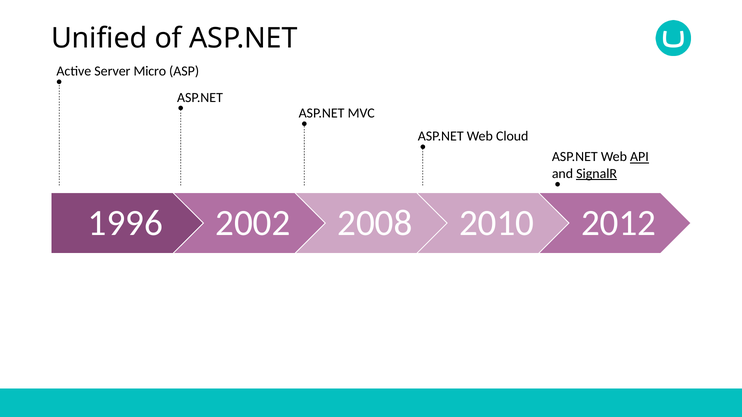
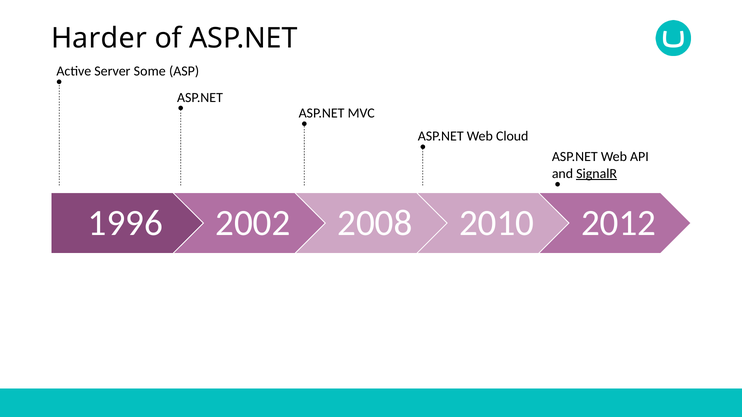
Unified: Unified -> Harder (99, 38)
Micro: Micro -> Some (150, 71)
API underline: present -> none (639, 157)
